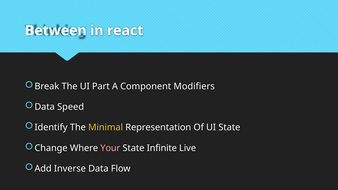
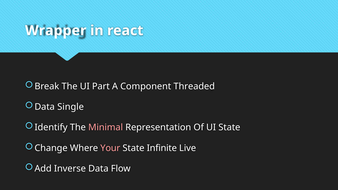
Between: Between -> Wrapper (56, 31)
Modifiers: Modifiers -> Threaded (194, 86)
Speed: Speed -> Single (71, 107)
Minimal colour: yellow -> pink (106, 128)
